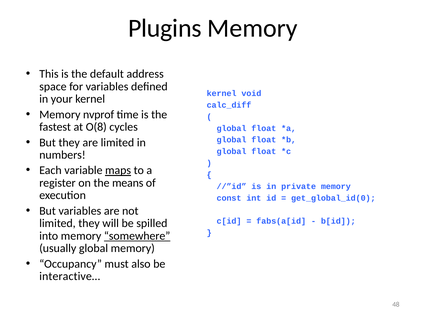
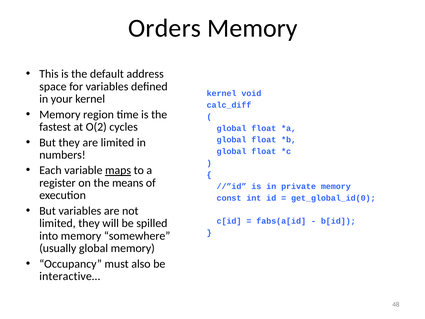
Plugins: Plugins -> Orders (165, 28)
nvprof: nvprof -> region (99, 114)
O(8: O(8 -> O(2 (96, 127)
somewhere underline: present -> none (137, 236)
